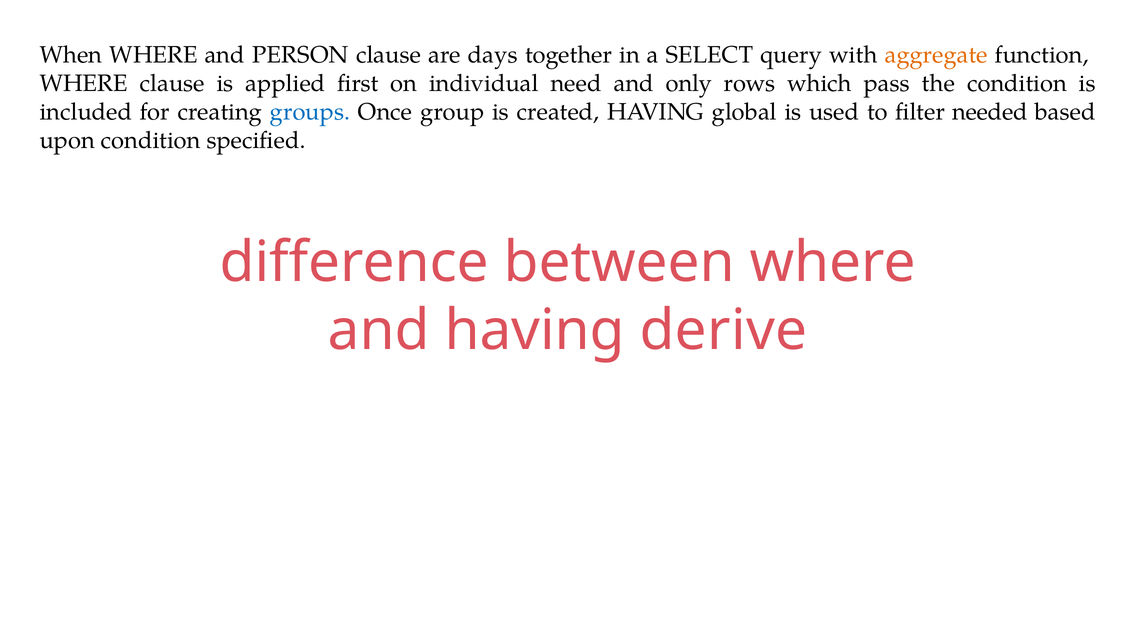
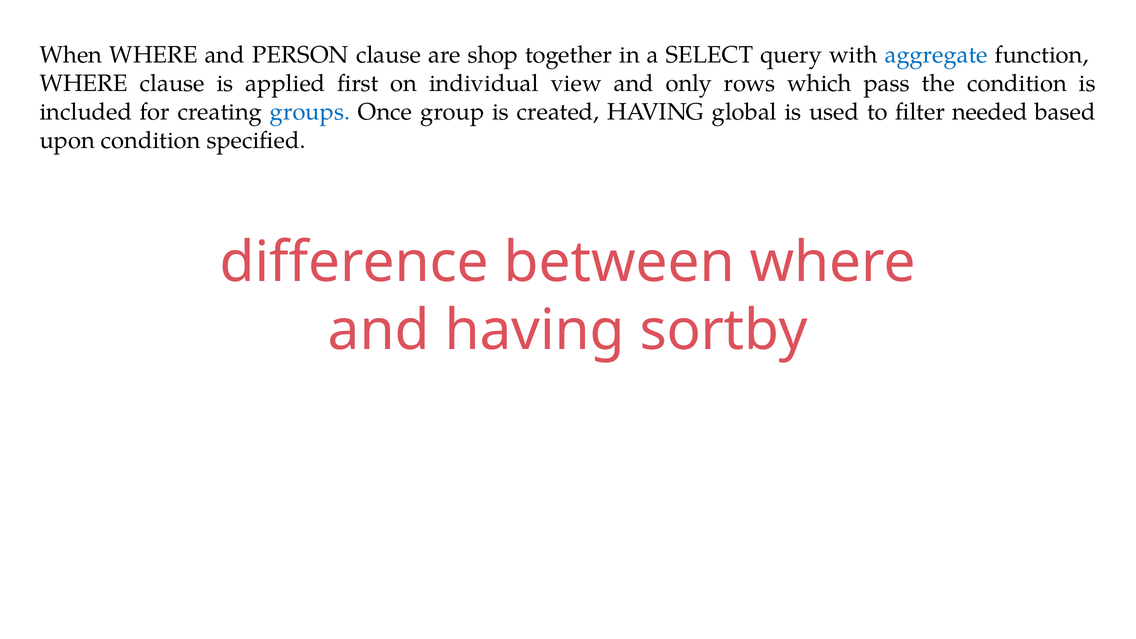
days: days -> shop (493, 55)
aggregate colour: orange -> blue (936, 55)
need: need -> view (576, 84)
derive: derive -> sortby (724, 330)
